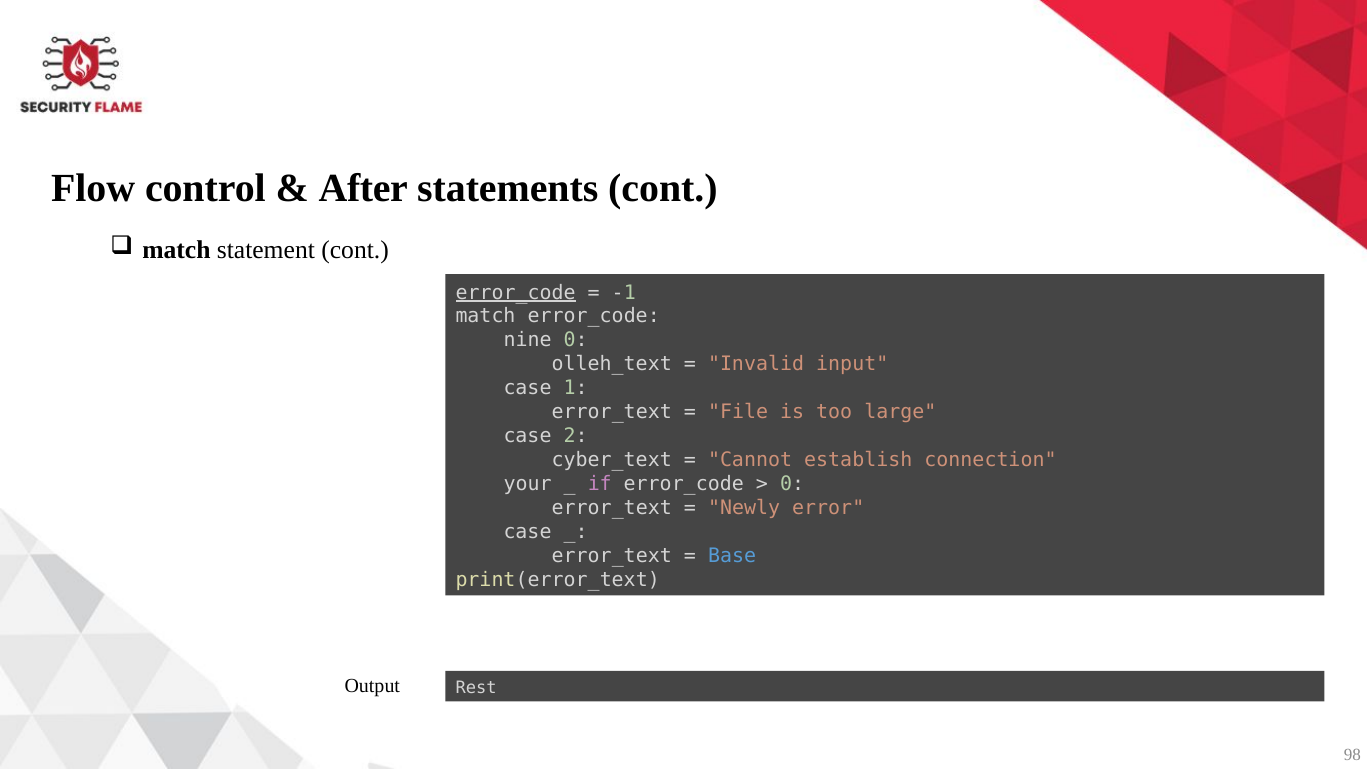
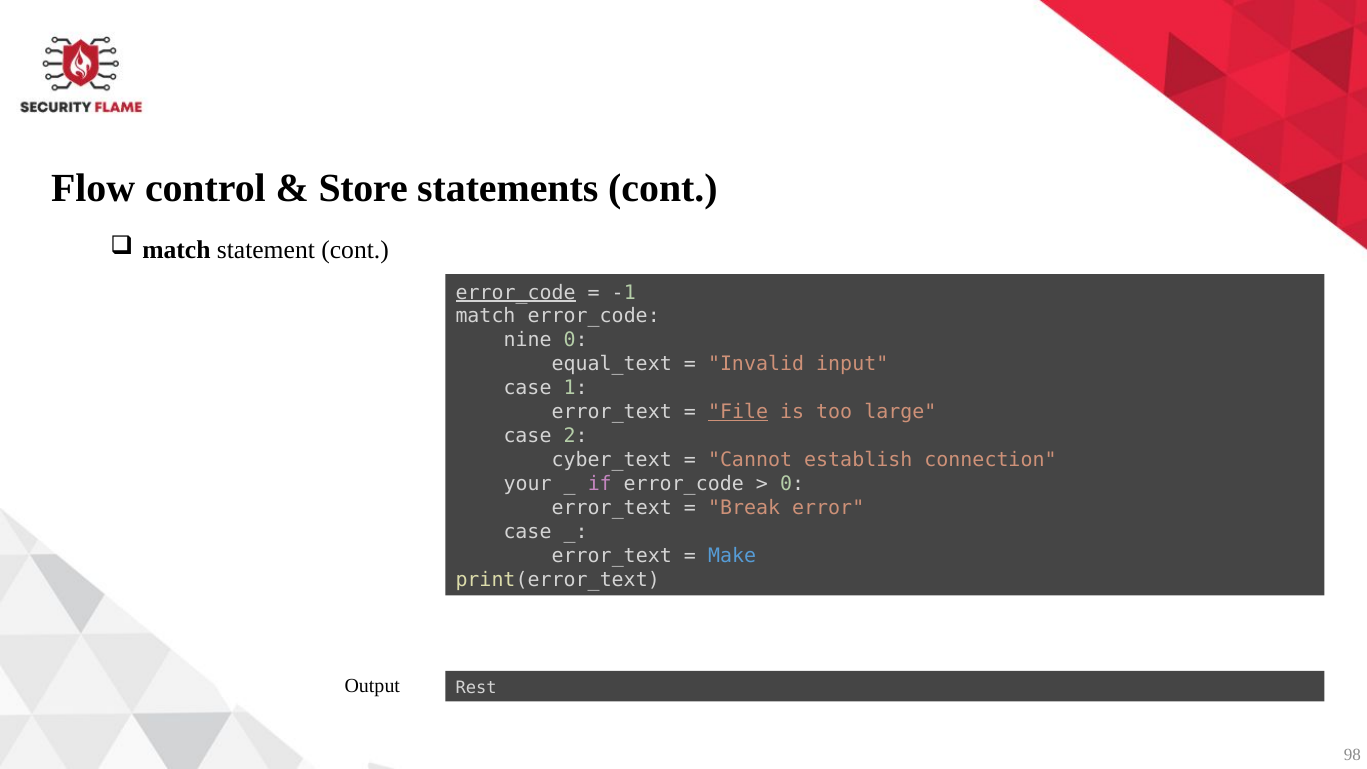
After: After -> Store (363, 188)
olleh_text: olleh_text -> equal_text (612, 364)
File underline: none -> present (738, 412)
Newly: Newly -> Break (744, 508)
Base: Base -> Make (732, 556)
